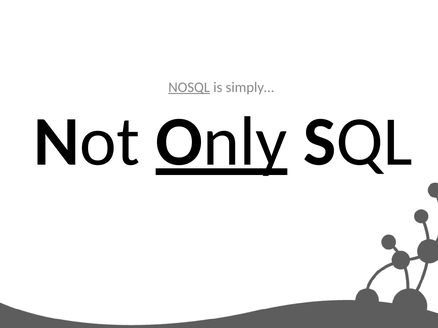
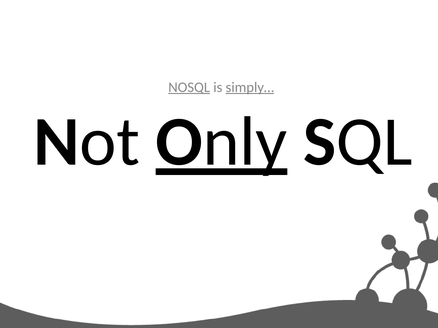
simply… underline: none -> present (250, 87)
